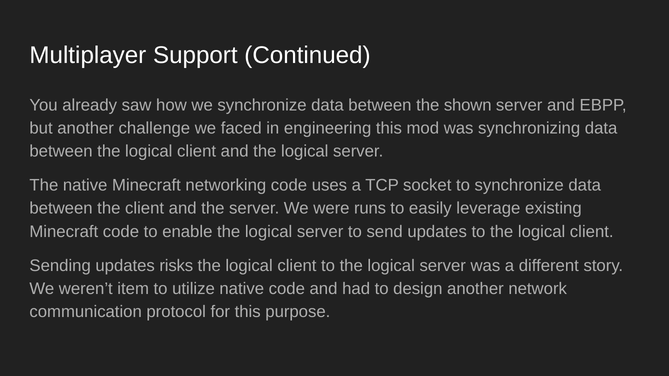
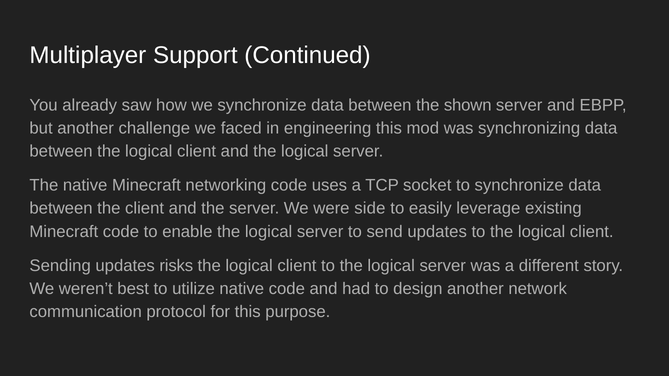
runs: runs -> side (370, 209)
item: item -> best (133, 289)
